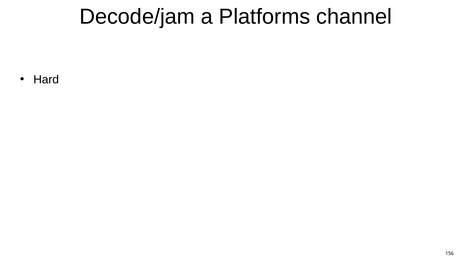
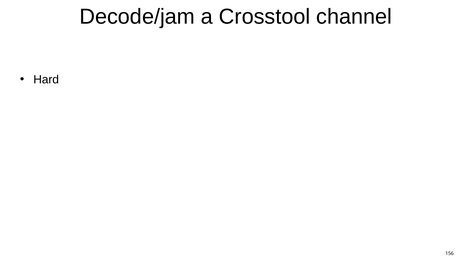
Platforms: Platforms -> Crosstool (265, 17)
